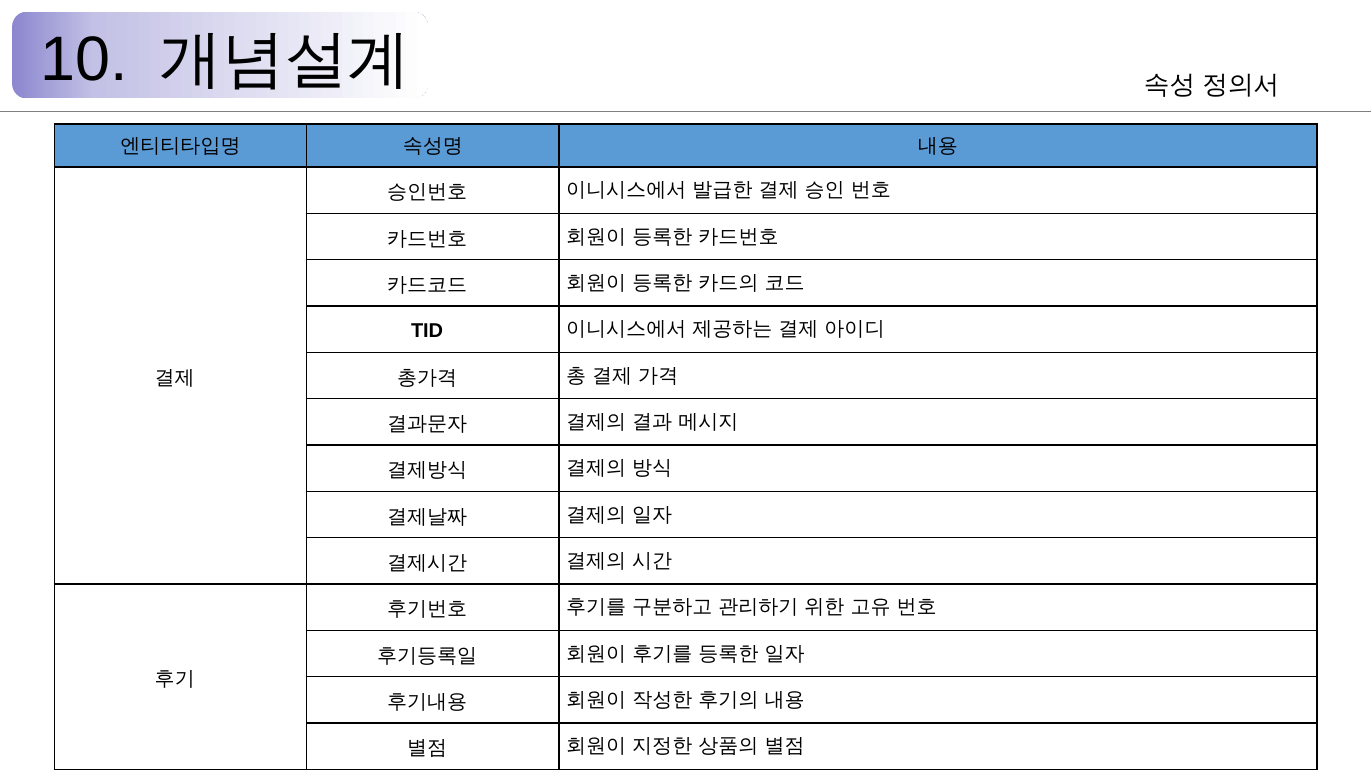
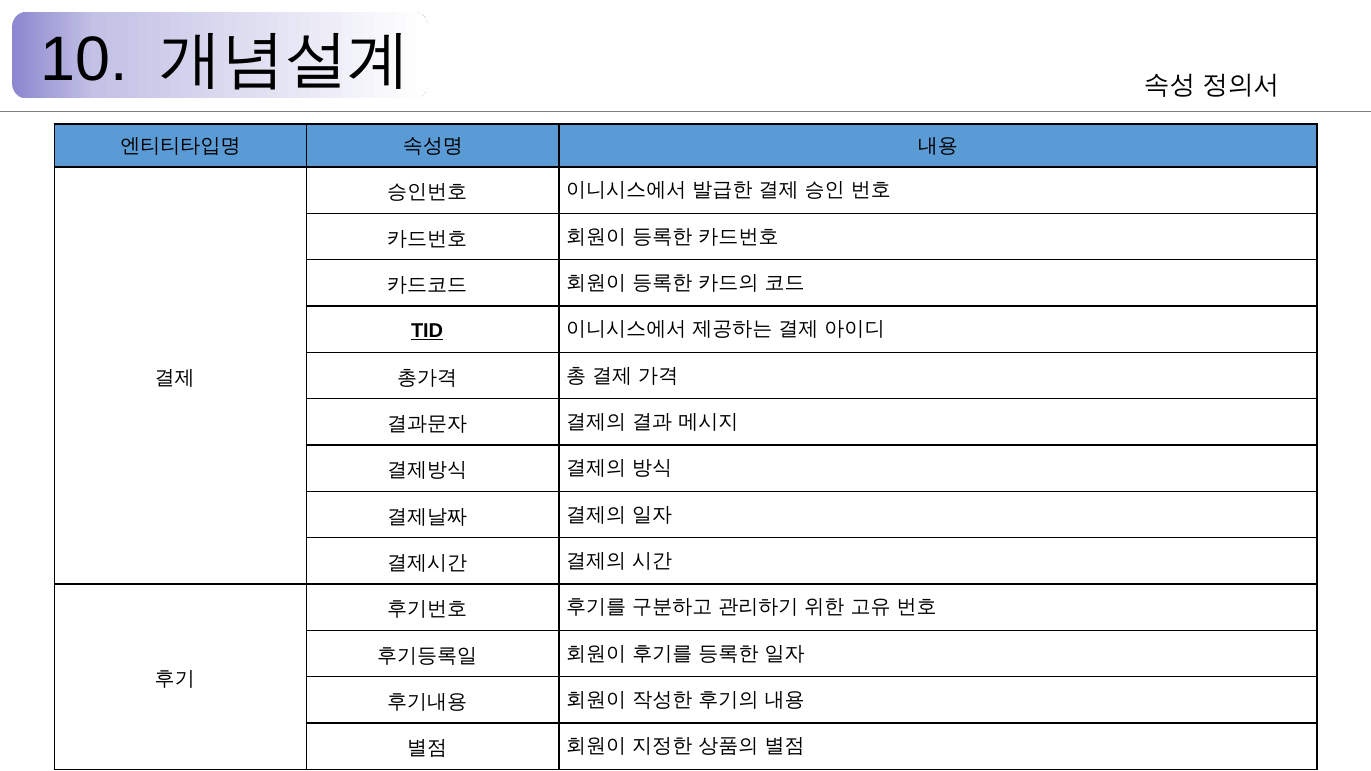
TID underline: none -> present (427, 331)
